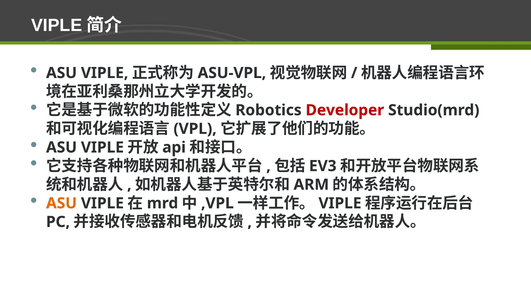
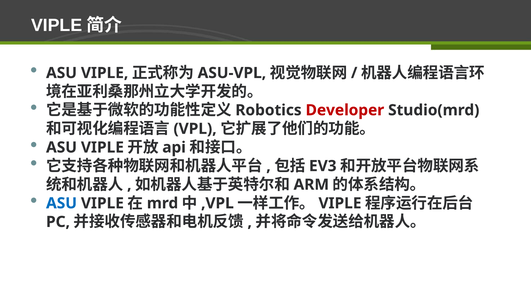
ASU colour: orange -> blue (61, 203)
